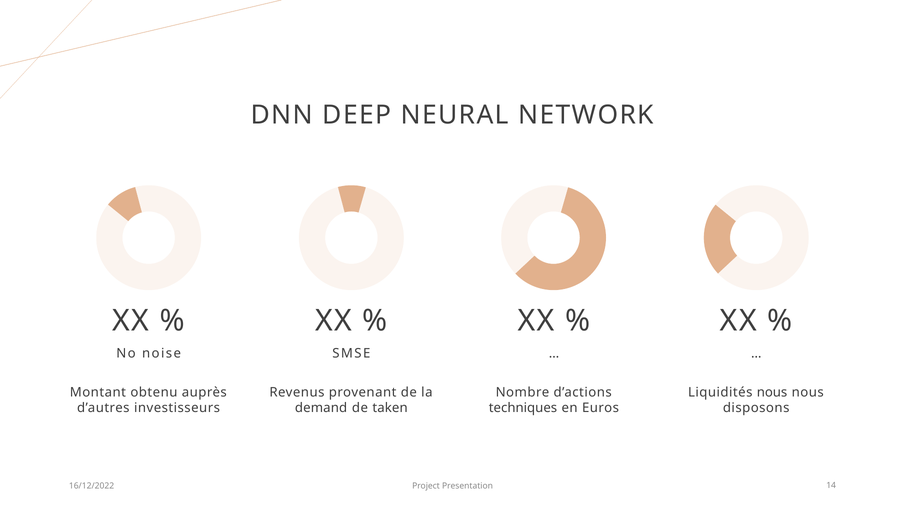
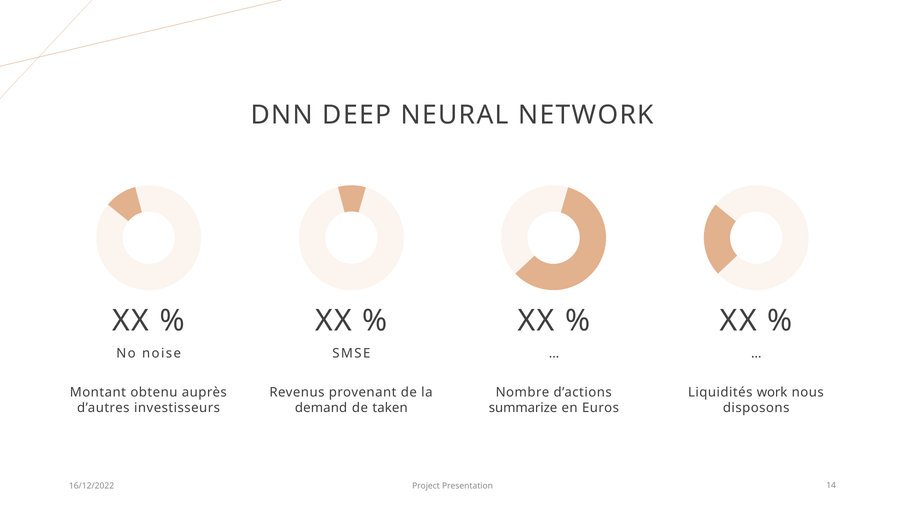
Liquidités nous: nous -> work (772, 392)
techniques: techniques -> summarize (523, 408)
